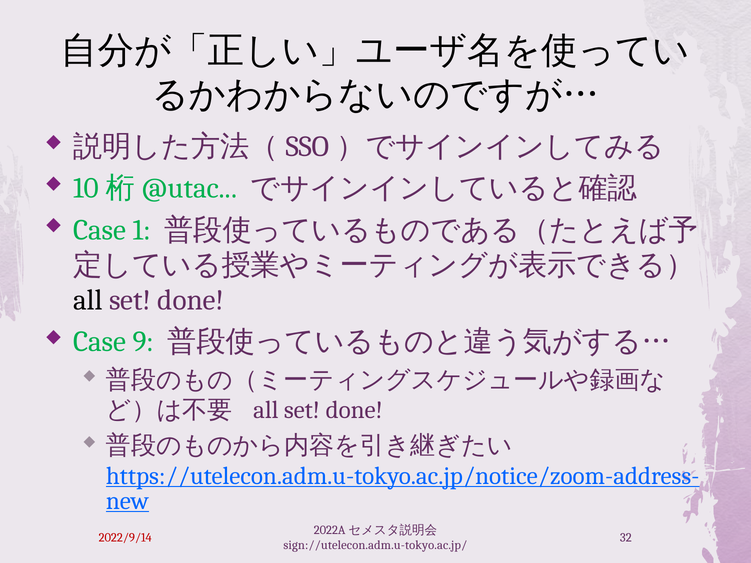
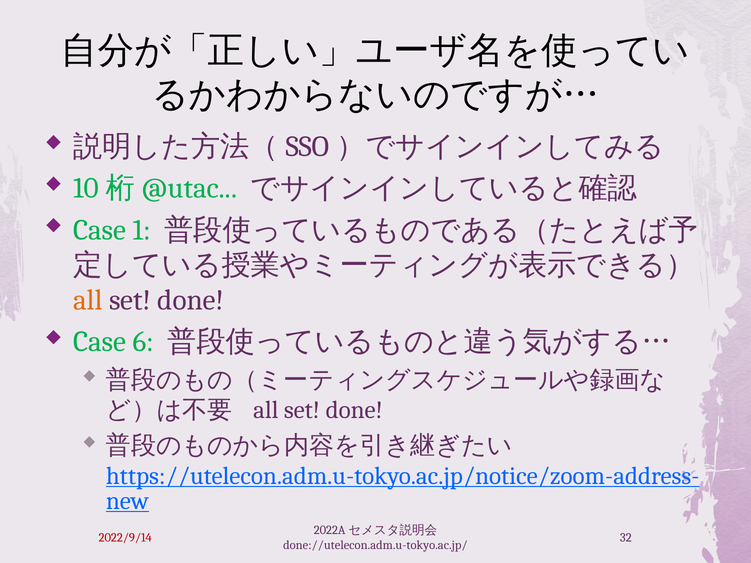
all colour: black -> orange (88, 300)
9: 9 -> 6 (143, 342)
sign://utelecon.adm.u-tokyo.ac.jp/: sign://utelecon.adm.u-tokyo.ac.jp/ -> done://utelecon.adm.u-tokyo.ac.jp/ (375, 545)
